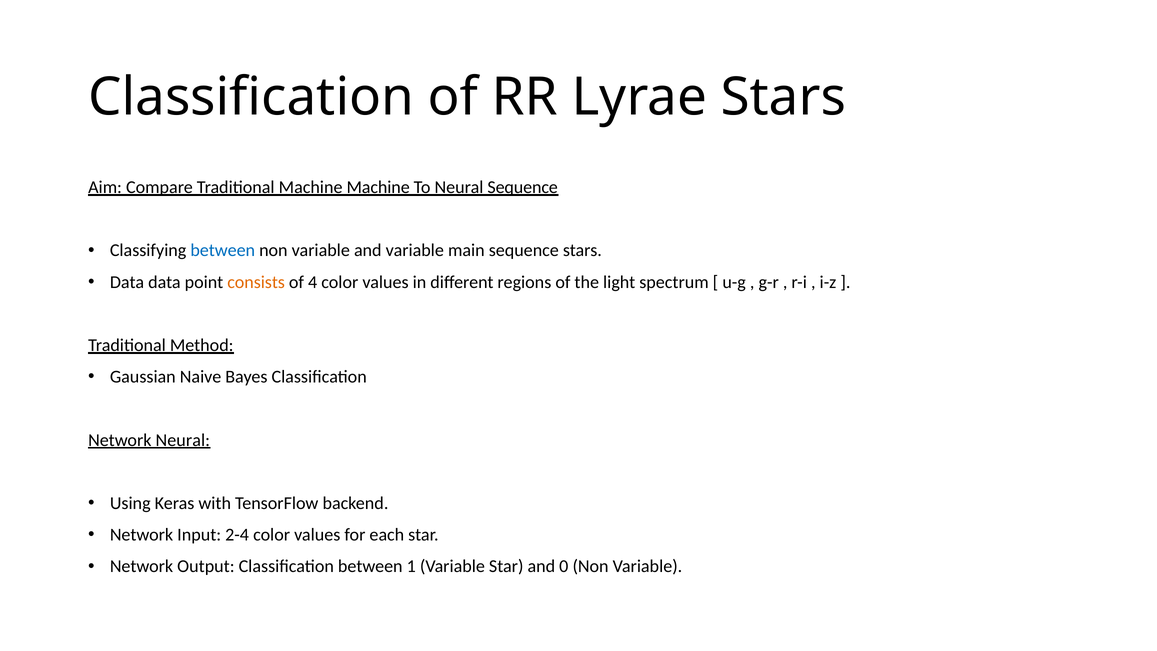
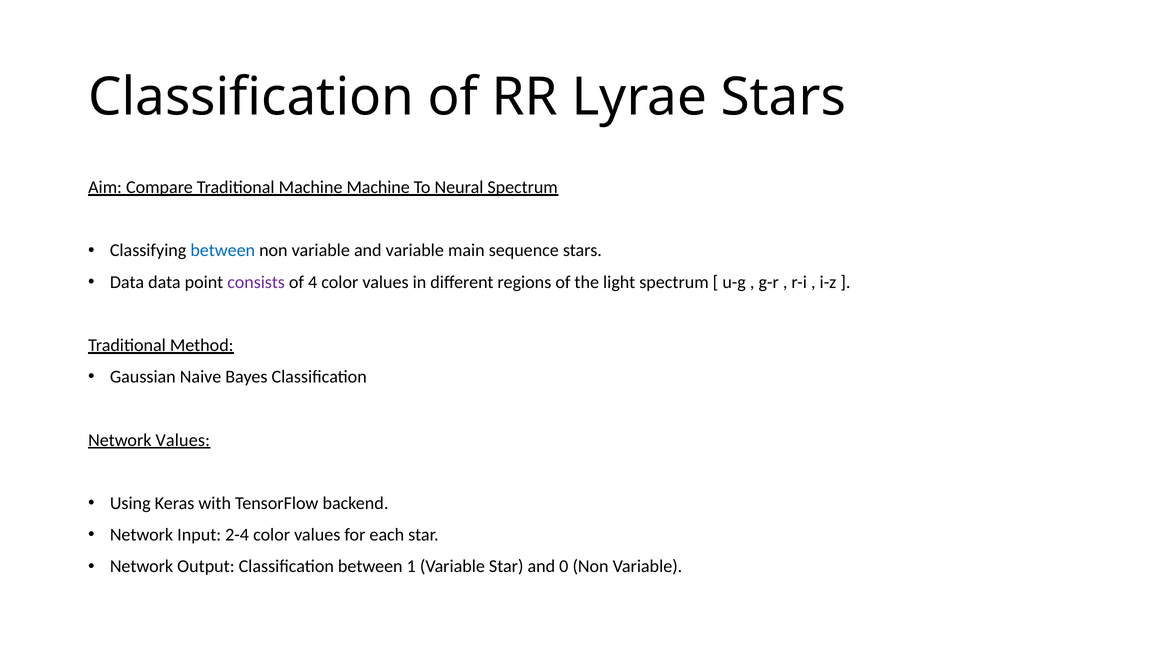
Neural Sequence: Sequence -> Spectrum (523, 187)
consists colour: orange -> purple (256, 282)
Network Neural: Neural -> Values (183, 440)
